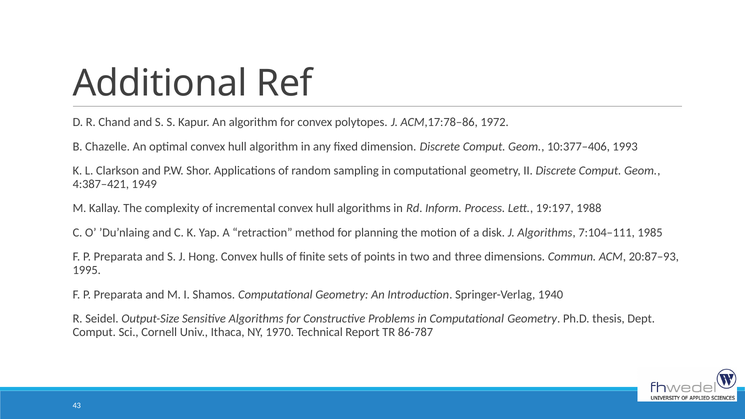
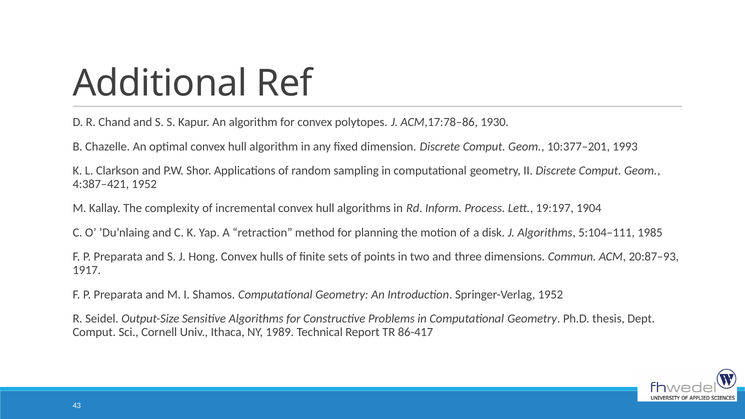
1972: 1972 -> 1930 (495, 122)
10:377–406: 10:377–406 -> 10:377–201 (579, 146)
4:387–421 1949: 1949 -> 1952 (144, 184)
1988: 1988 -> 1904 (589, 208)
7:104–111: 7:104–111 -> 5:104–111 (607, 233)
1995: 1995 -> 1917 (87, 270)
Springer-Verlag 1940: 1940 -> 1952 (551, 295)
1970: 1970 -> 1989 (280, 332)
86-787: 86-787 -> 86-417 (416, 332)
